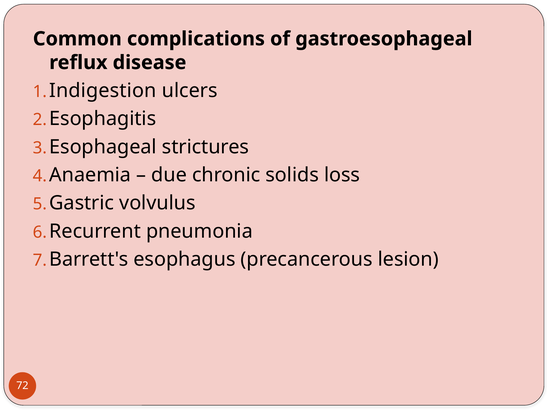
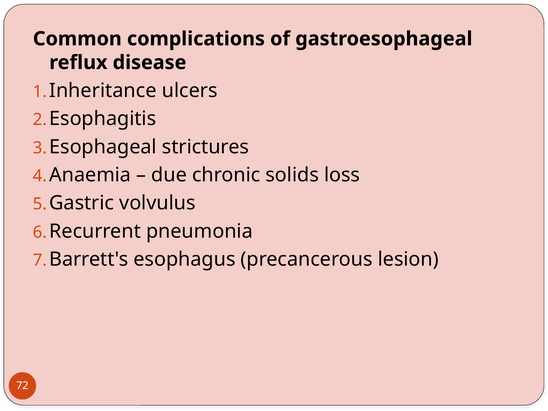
Indigestion: Indigestion -> Inheritance (103, 91)
